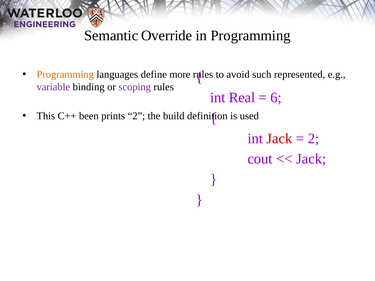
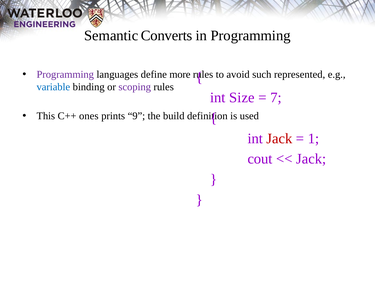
Override: Override -> Converts (167, 36)
Programming colour: orange -> purple (65, 74)
variable colour: purple -> blue (53, 87)
Real: Real -> Size (242, 98)
6: 6 -> 7 (276, 98)
been: been -> ones (89, 116)
prints 2: 2 -> 9 (136, 116)
2: 2 -> 1 (313, 139)
